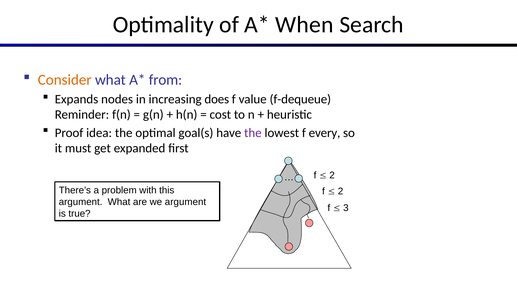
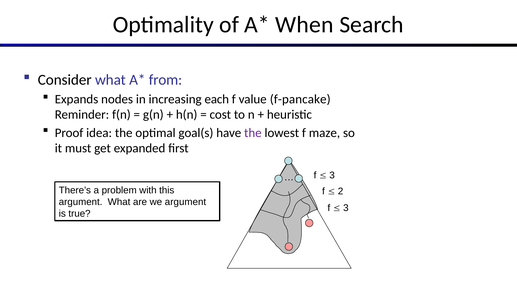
Consider colour: orange -> black (65, 80)
does: does -> each (217, 99)
f-dequeue: f-dequeue -> f-pancake (300, 99)
every: every -> maze (324, 133)
2: 2 -> 3 (332, 175)
